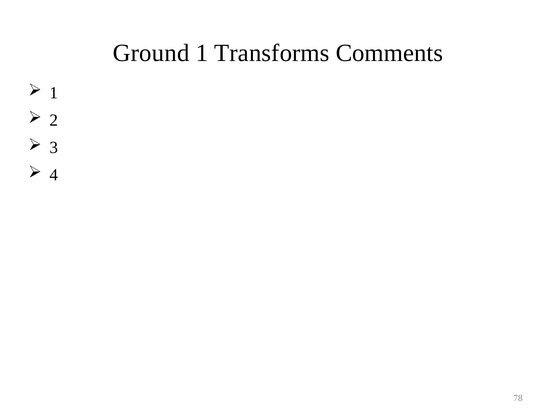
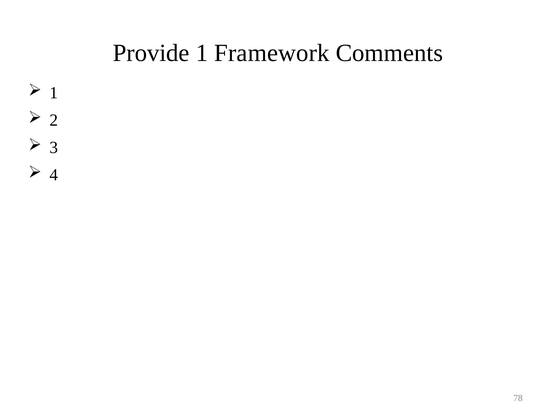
Ground: Ground -> Provide (151, 53)
Transforms: Transforms -> Framework (272, 53)
